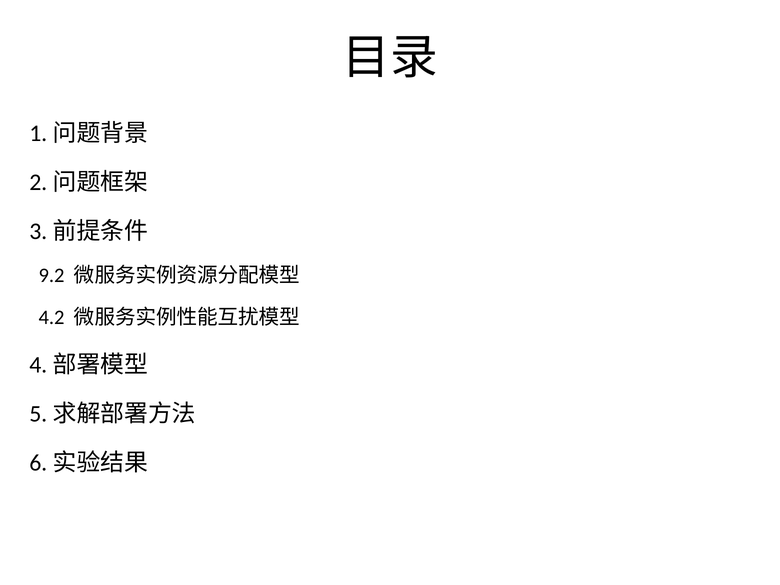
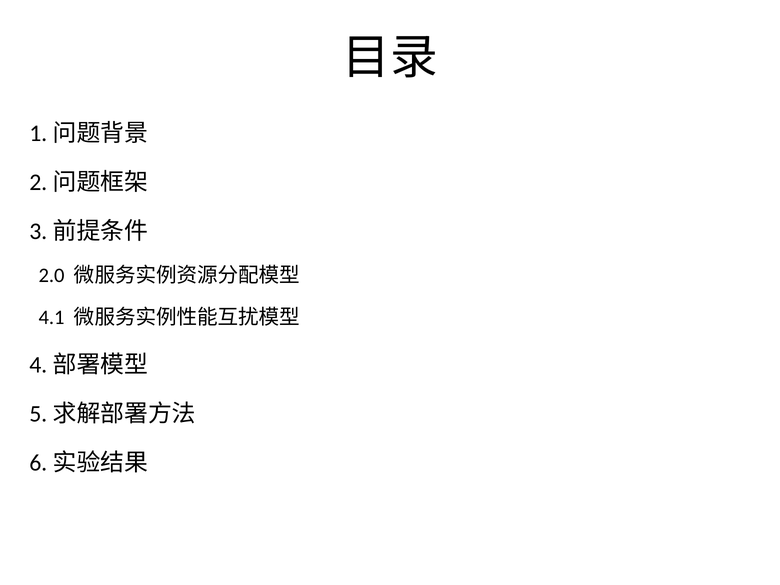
9.2: 9.2 -> 2.0 (51, 275)
4.2: 4.2 -> 4.1 (51, 318)
